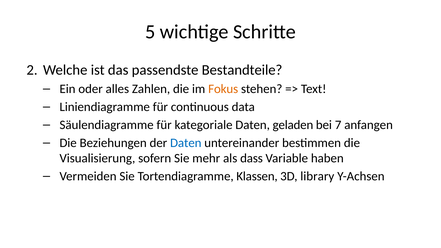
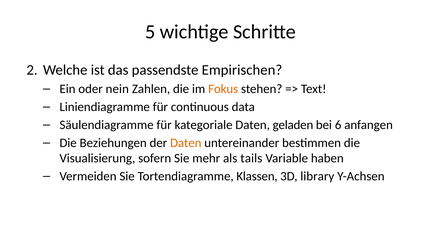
Bestandteile: Bestandteile -> Empirischen (242, 70)
alles: alles -> nein (117, 89)
7: 7 -> 6 (338, 125)
Daten colour: blue -> orange (186, 143)
dass: dass -> tails (251, 158)
